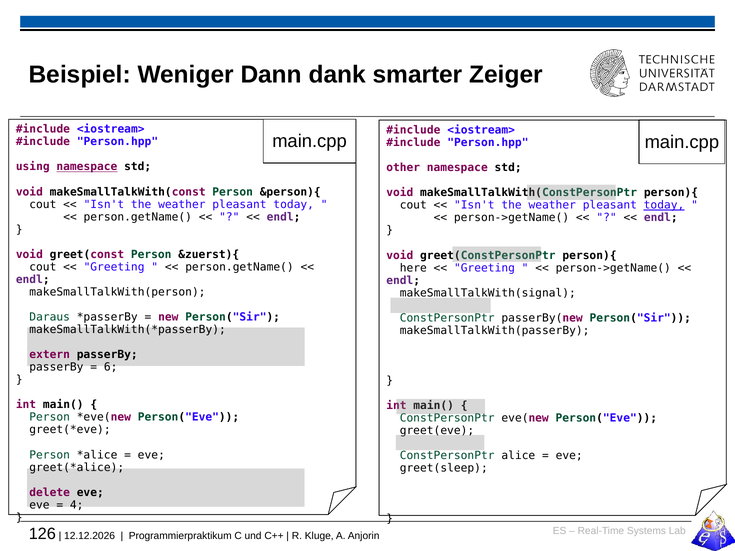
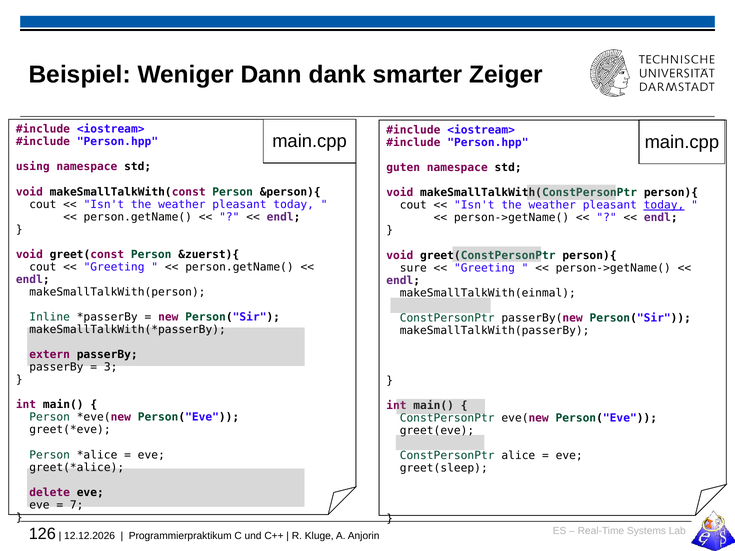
namespace underline: present -> none (87, 167)
other: other -> guten (403, 168)
here: here -> sure (413, 268)
makeSmallTalkWith(signal: makeSmallTalkWith(signal -> makeSmallTalkWith(einmal (488, 293)
Daraus: Daraus -> Inline (50, 317)
6: 6 -> 3 (111, 367)
4: 4 -> 7 (77, 505)
